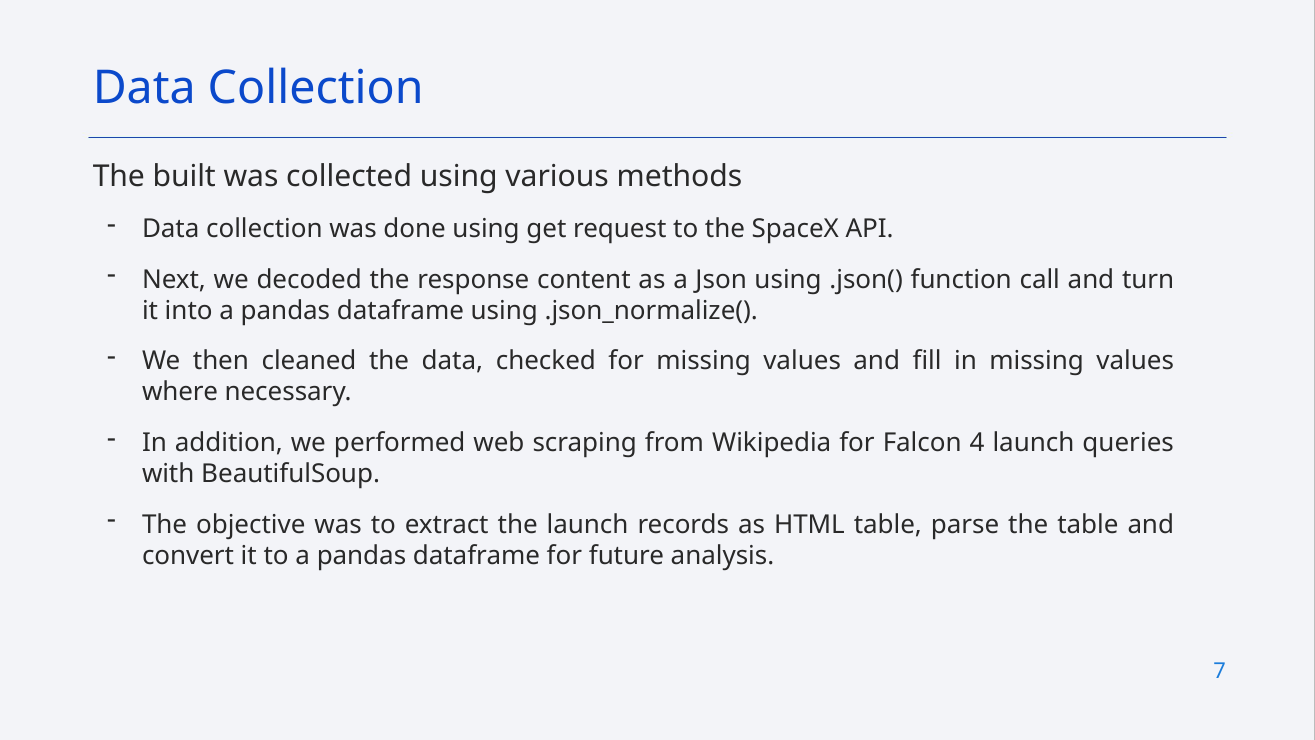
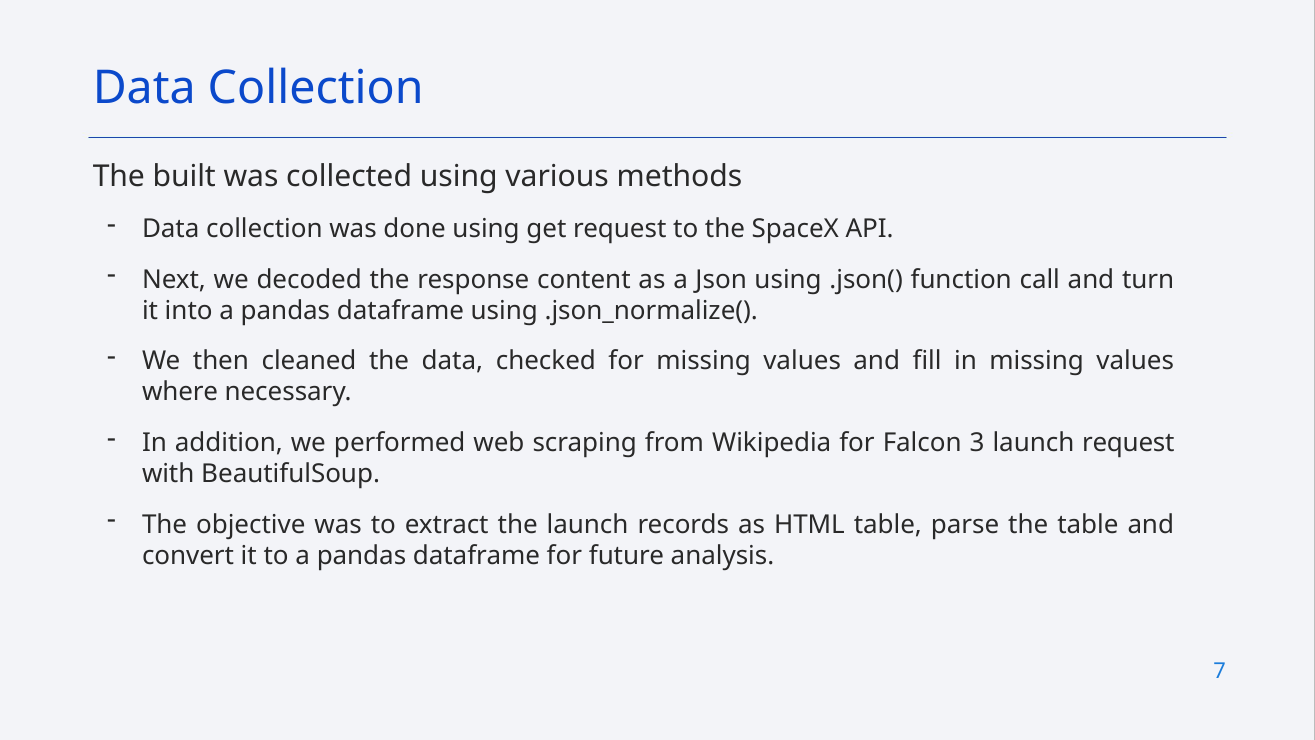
4: 4 -> 3 (977, 443)
launch queries: queries -> request (1128, 443)
